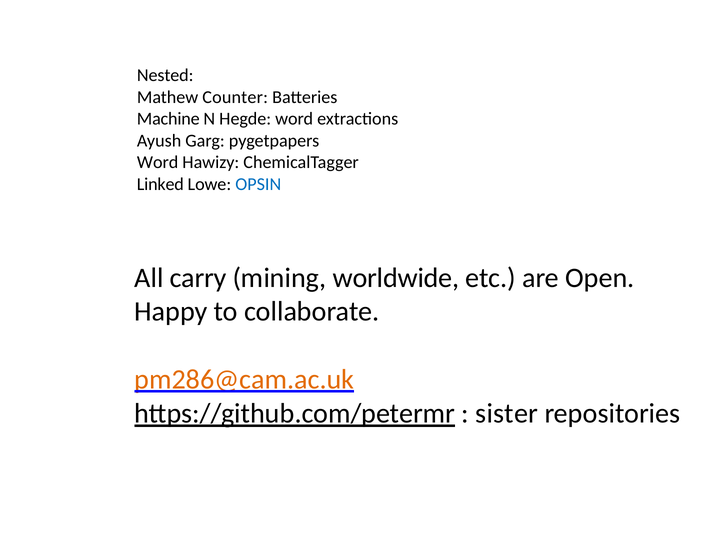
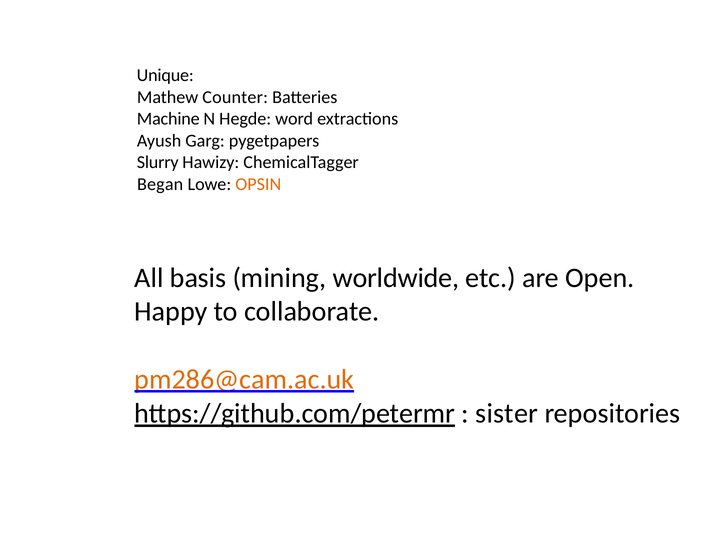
Nested: Nested -> Unique (165, 75)
Word: Word -> Slurry (158, 162)
Linked: Linked -> Began (160, 184)
OPSIN colour: blue -> orange (258, 184)
carry: carry -> basis (198, 278)
